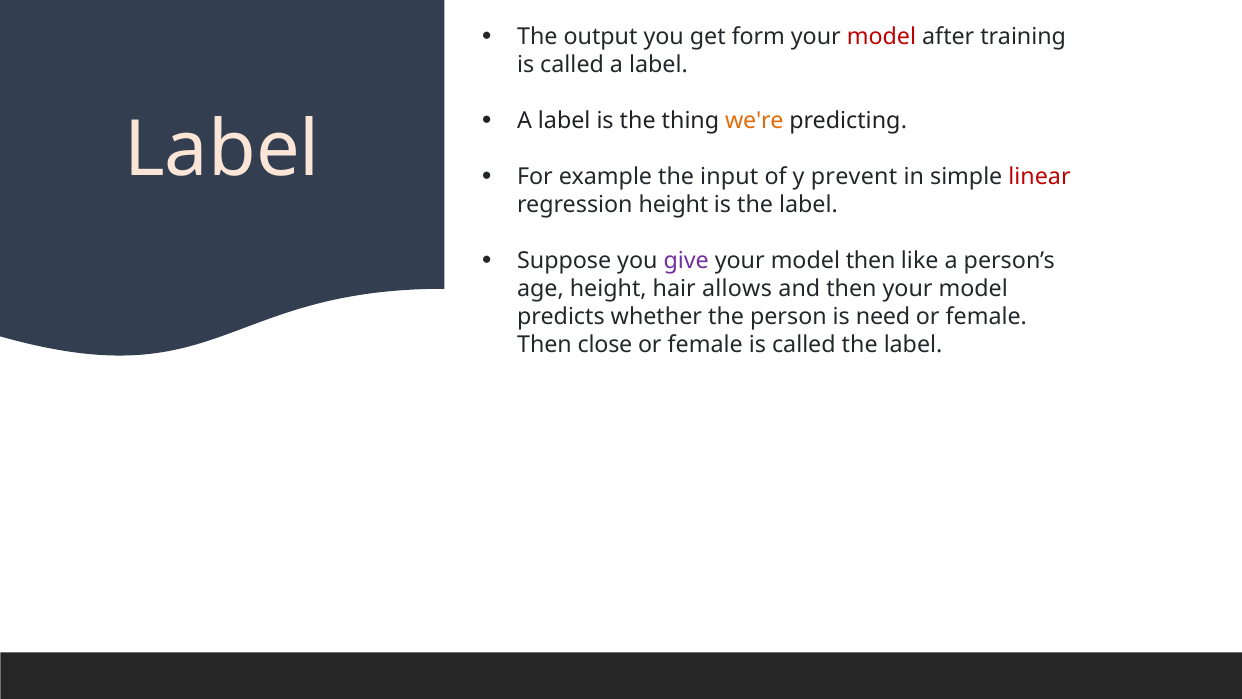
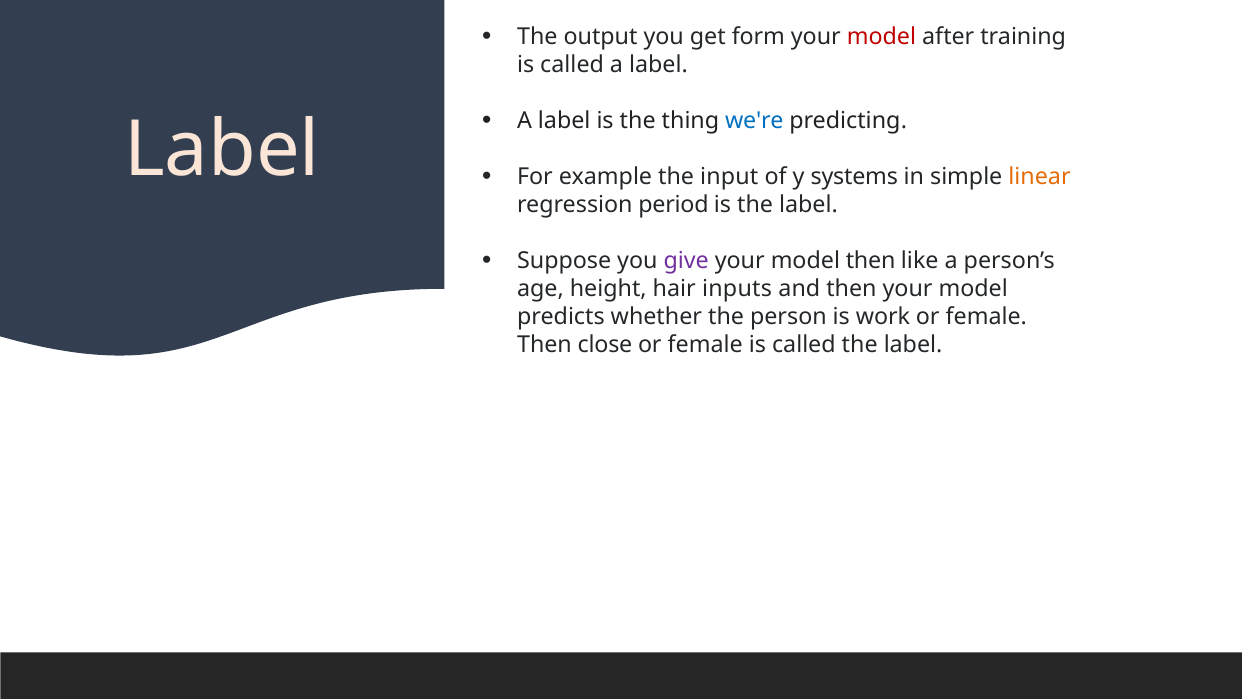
we're colour: orange -> blue (754, 121)
prevent: prevent -> systems (854, 177)
linear colour: red -> orange (1040, 177)
regression height: height -> period (673, 205)
allows: allows -> inputs (737, 289)
need: need -> work (883, 317)
